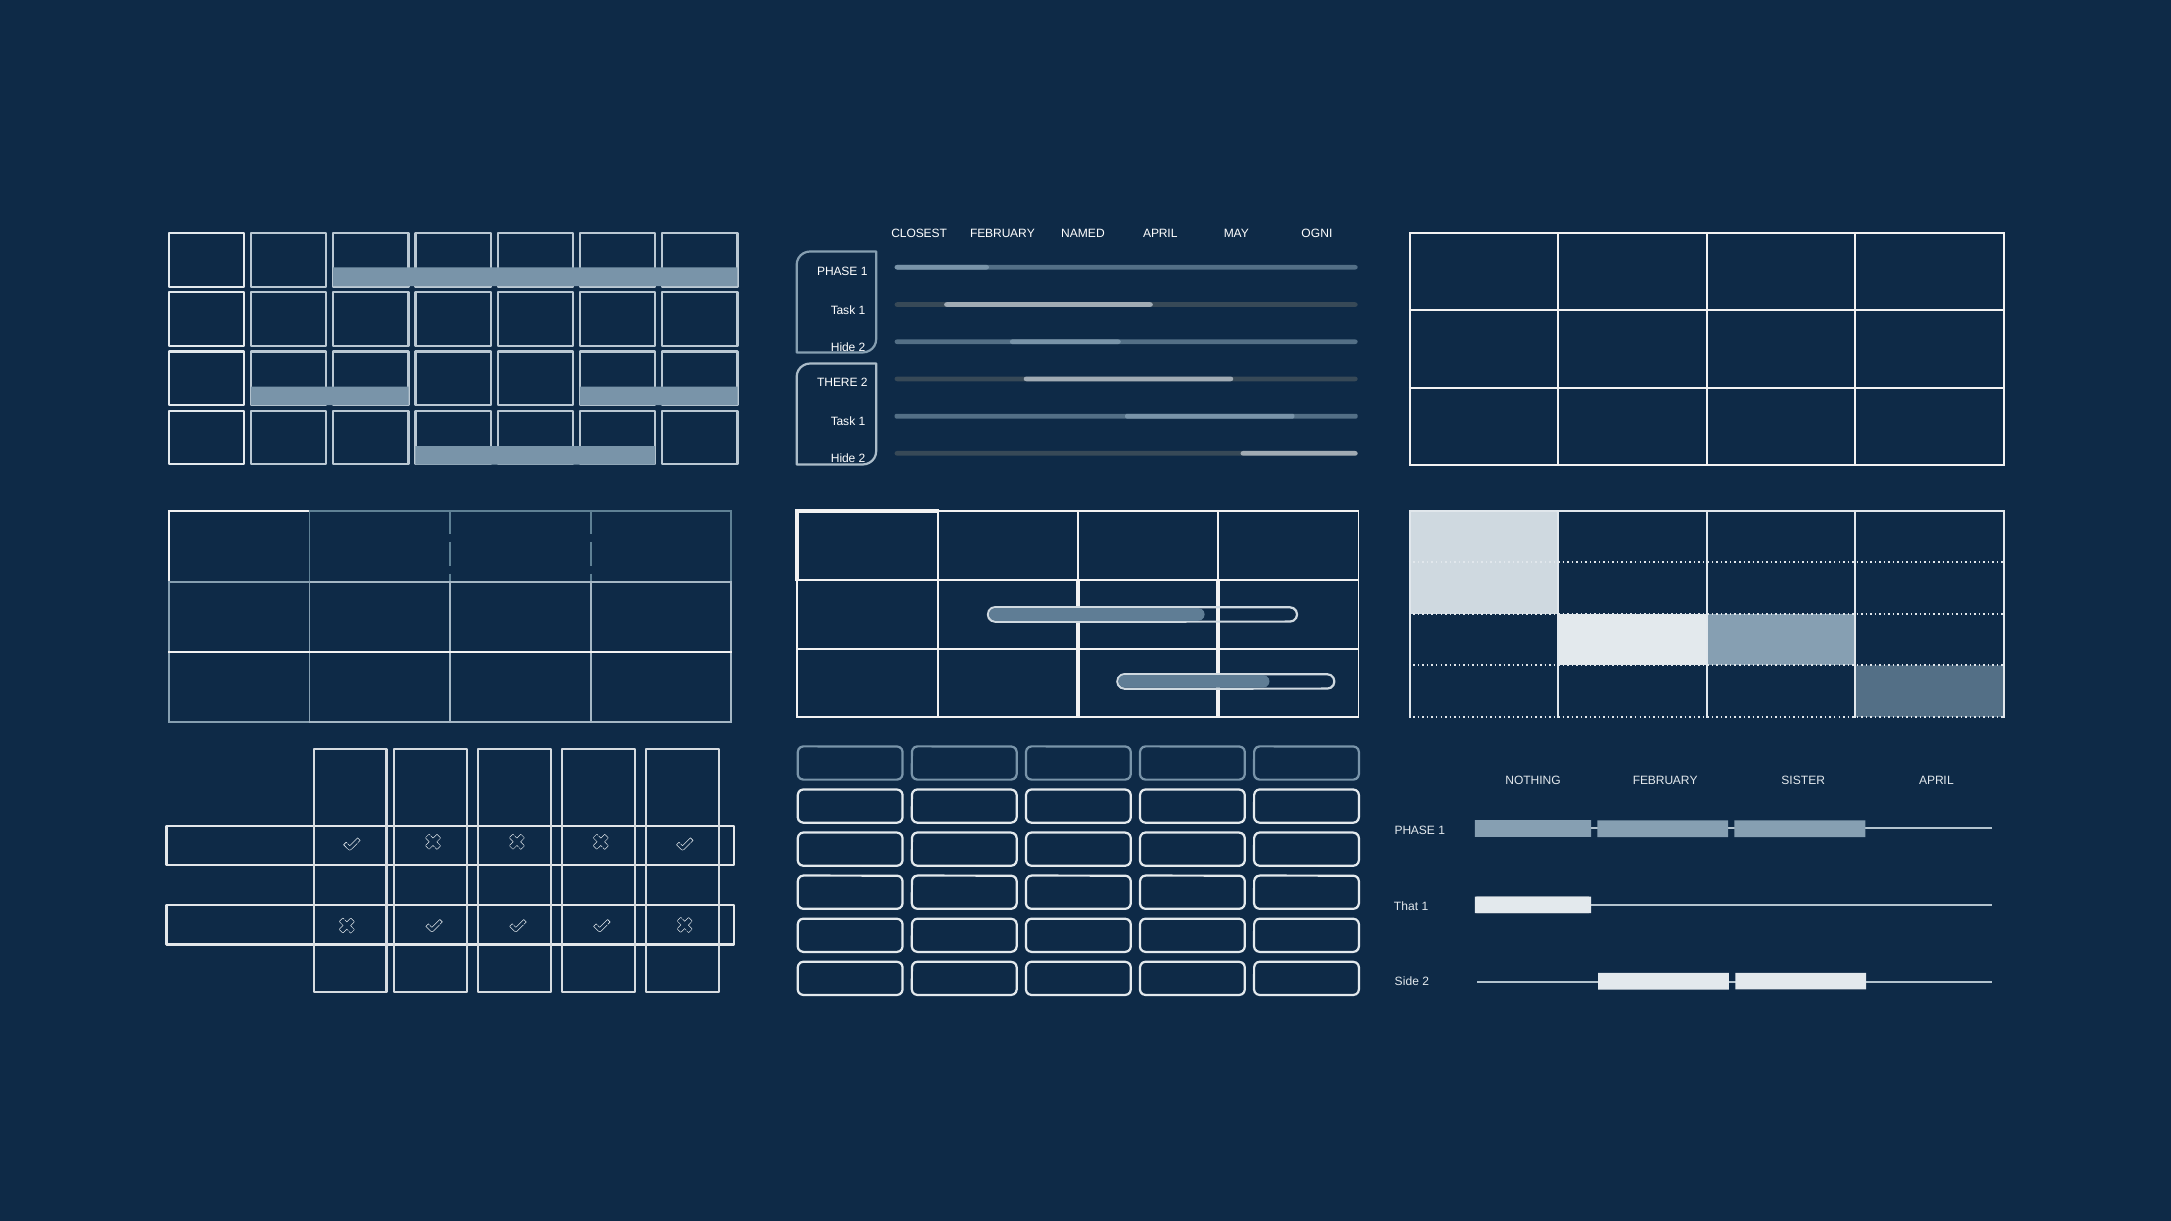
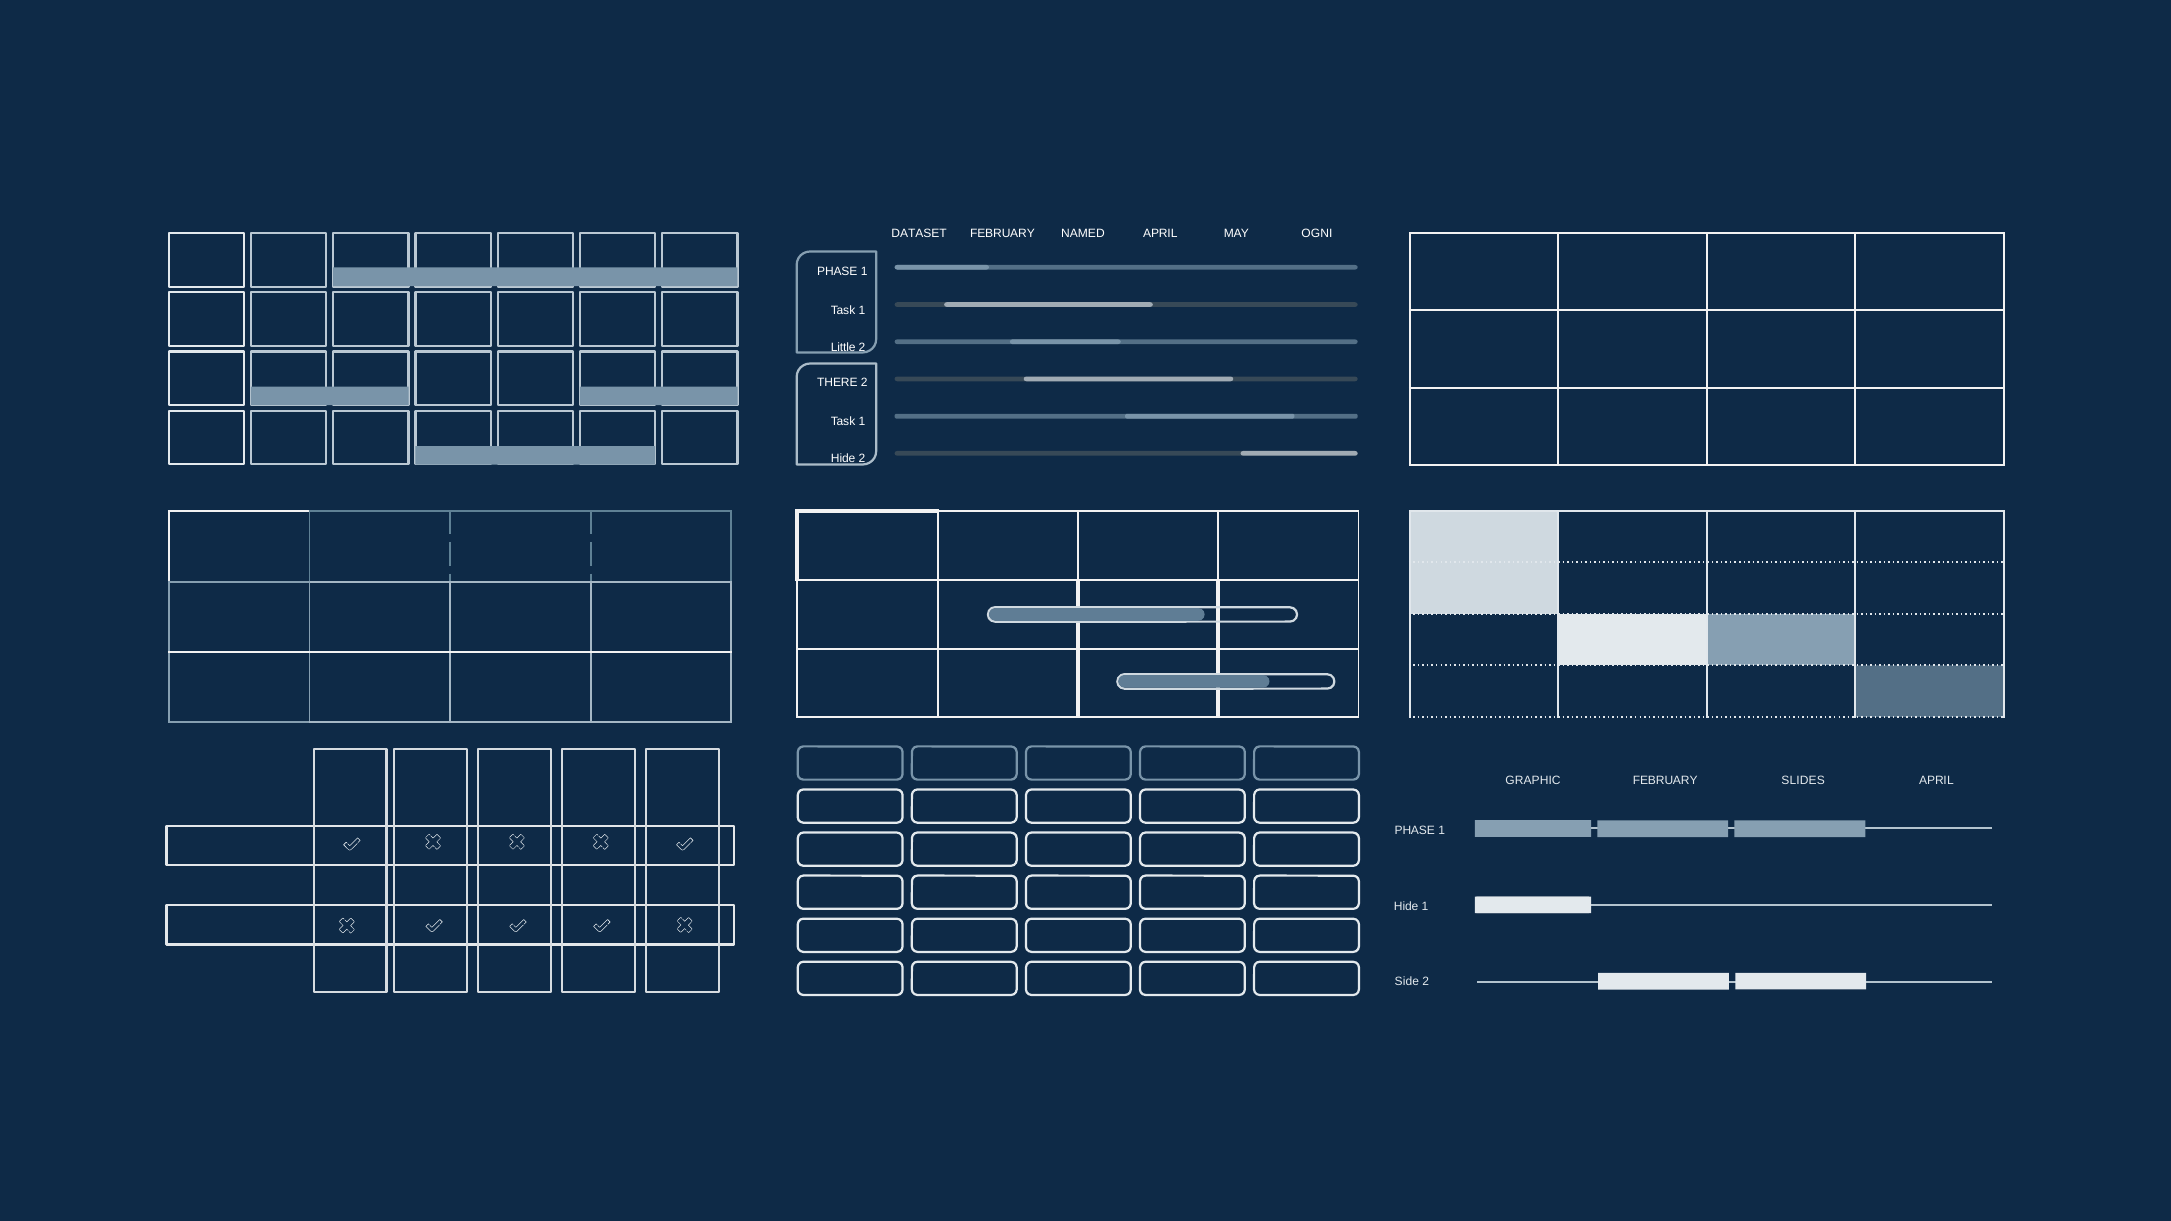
CLOSEST: CLOSEST -> DATASET (919, 234)
Hide: Hide -> Little (843, 347)
NOTHING: NOTHING -> GRAPHIC (1533, 781)
SISTER: SISTER -> SLIDES (1803, 781)
That: That -> Hide (1406, 907)
